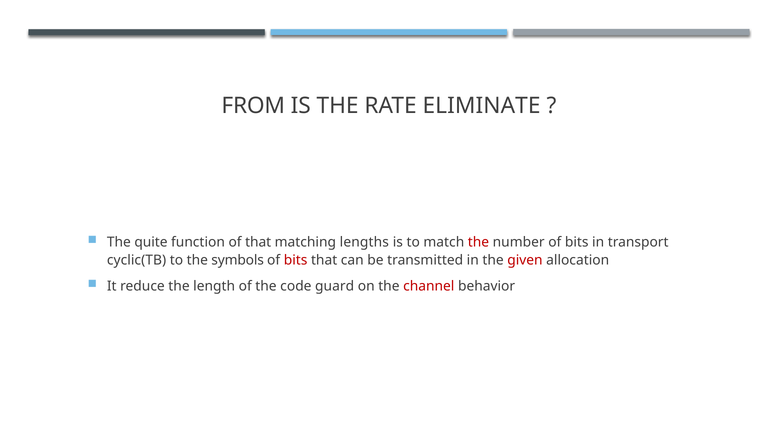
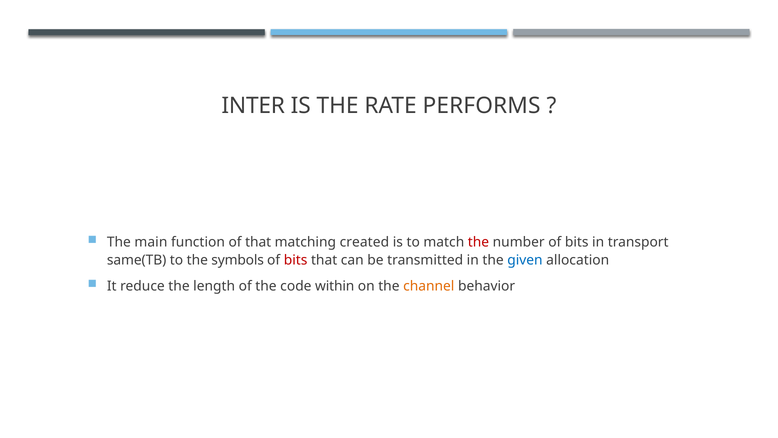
FROM: FROM -> INTER (253, 106)
ELIMINATE: ELIMINATE -> PERFORMS (482, 106)
quite: quite -> main (151, 242)
lengths: lengths -> created (364, 242)
cyclic(TB: cyclic(TB -> same(TB (137, 260)
given colour: red -> blue (525, 260)
guard: guard -> within (335, 286)
channel colour: red -> orange (429, 286)
